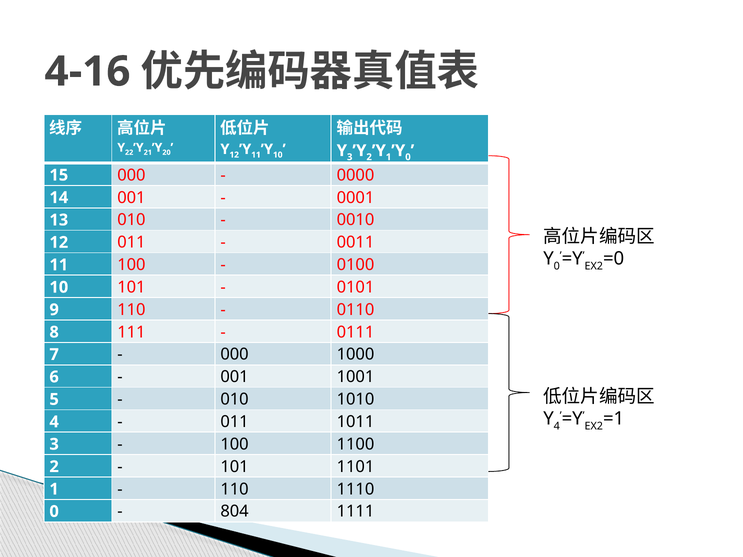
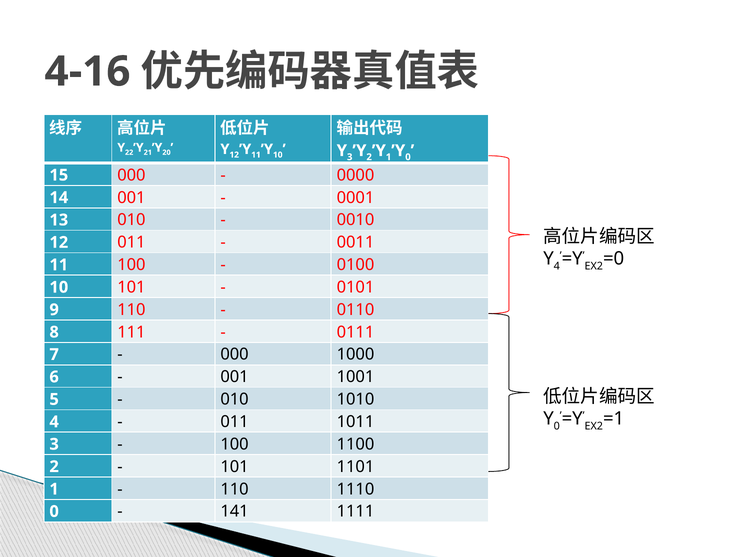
0: 0 -> 4 (557, 266)
4: 4 -> 0 (557, 426)
804: 804 -> 141 (235, 512)
